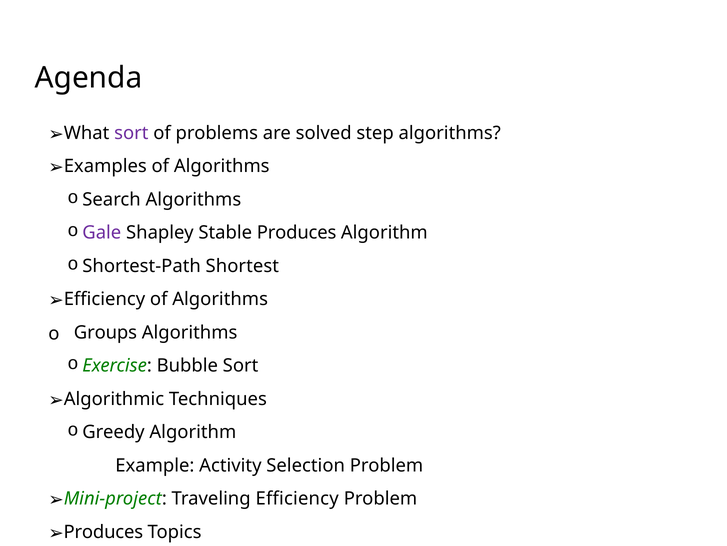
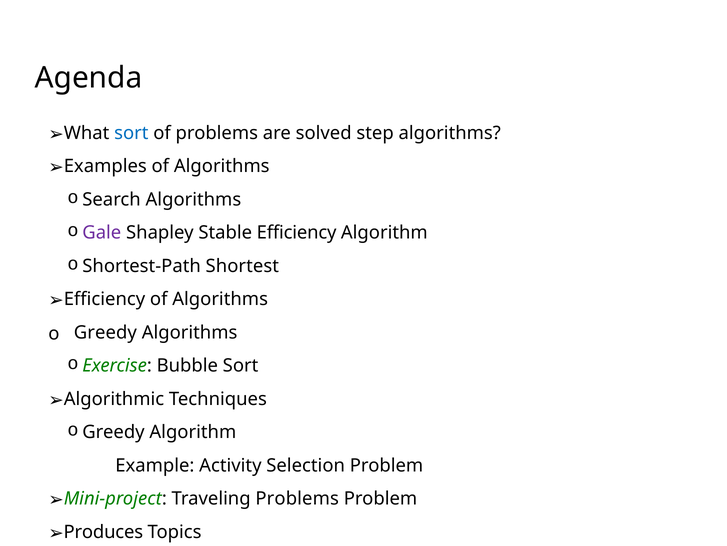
sort colour: purple -> blue (131, 133)
Stable Produces: Produces -> Efficiency (297, 232)
Groups: Groups -> Greedy (105, 332)
Traveling Efficiency: Efficiency -> Problems (297, 498)
